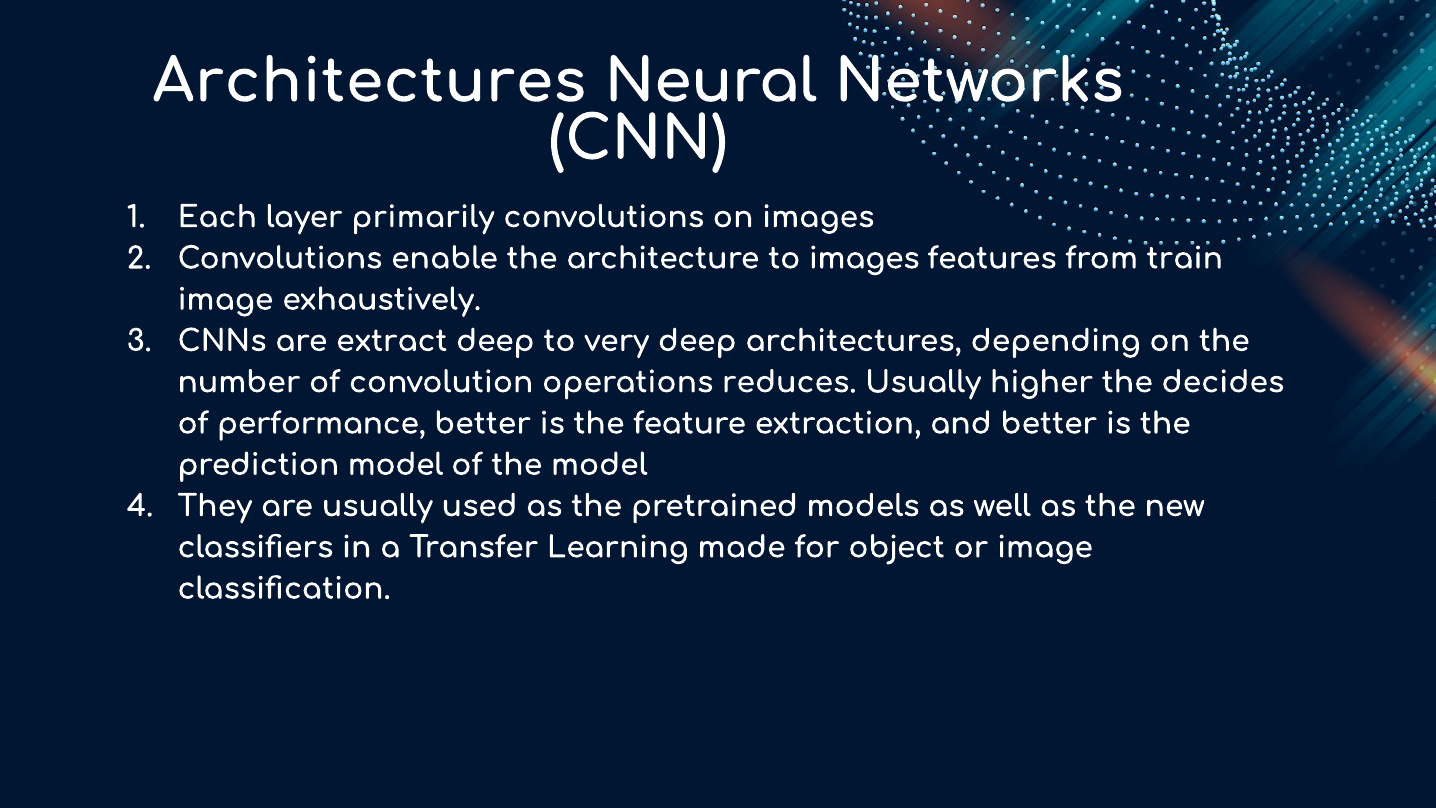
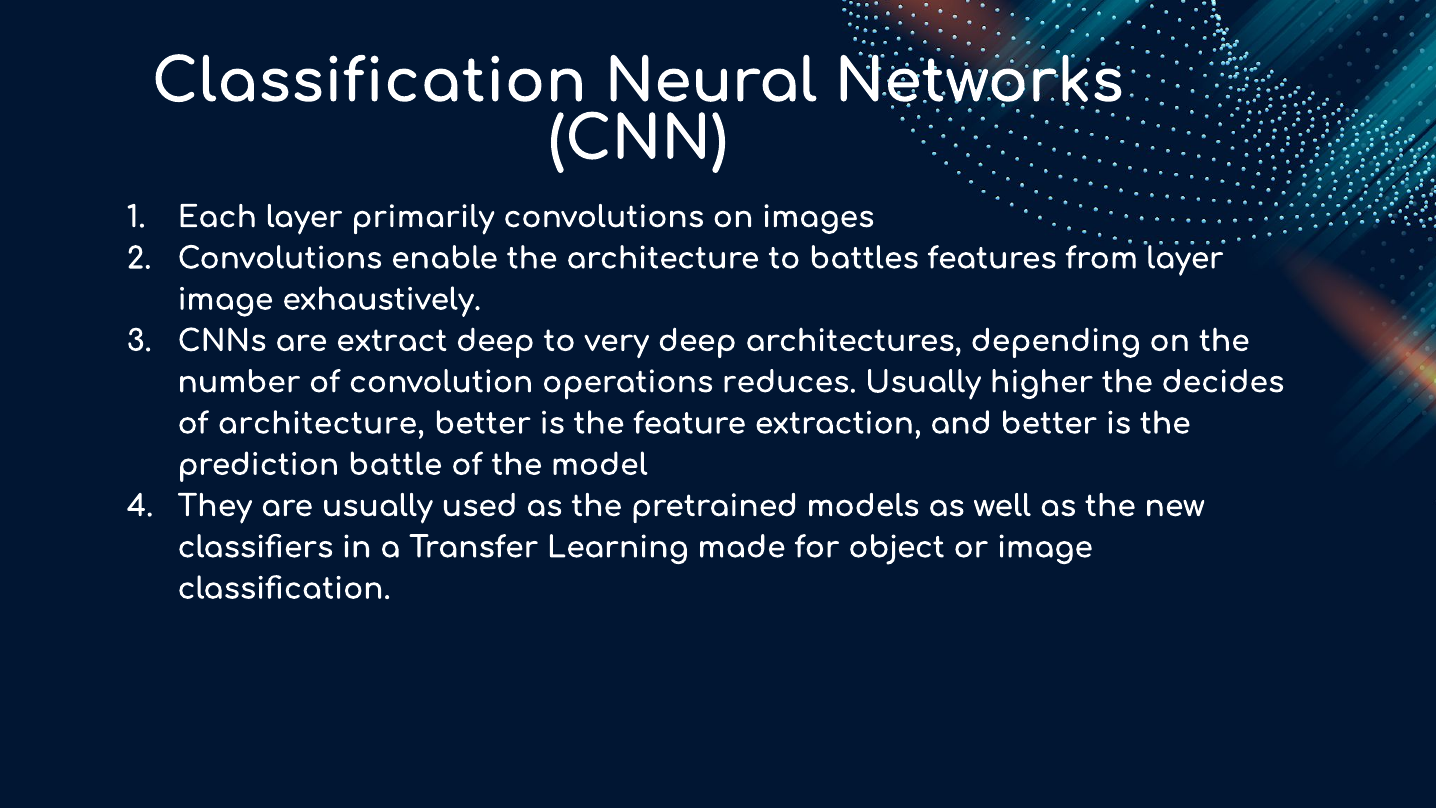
Architectures: Architectures -> Classification (369, 82)
to images: images -> battles (864, 259)
from train: train -> layer (1185, 259)
of performance: performance -> architecture (321, 424)
prediction model: model -> battle (395, 465)
